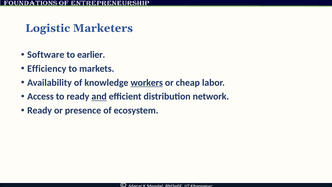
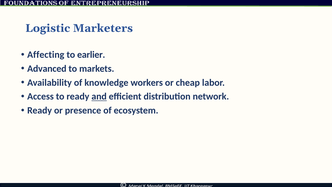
Software: Software -> Affecting (46, 55)
Efficiency: Efficiency -> Advanced (47, 69)
workers underline: present -> none (147, 82)
